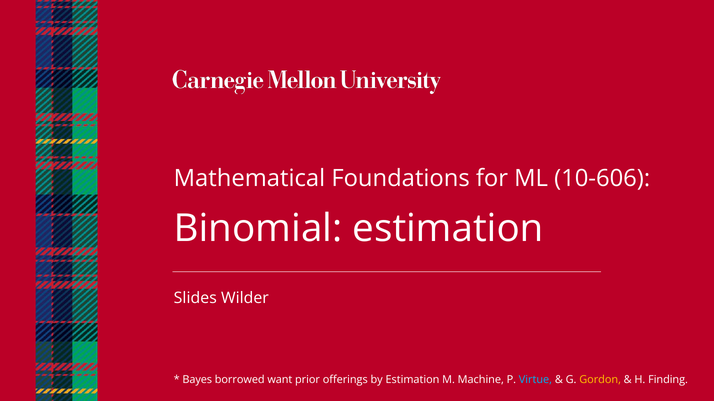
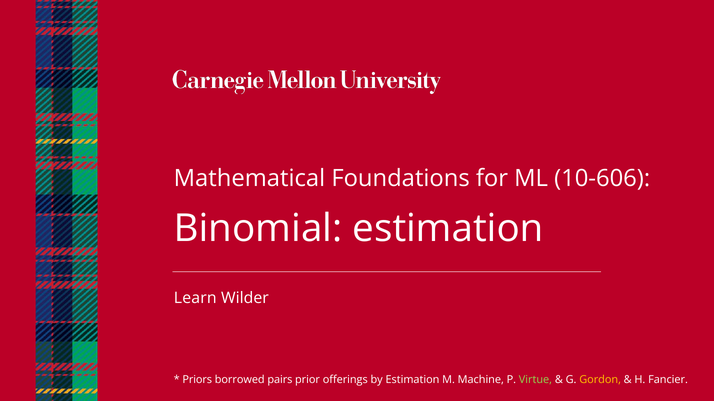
Slides: Slides -> Learn (195, 298)
Bayes: Bayes -> Priors (197, 380)
want: want -> pairs (280, 380)
Virtue colour: light blue -> light green (535, 380)
Finding: Finding -> Fancier (668, 380)
